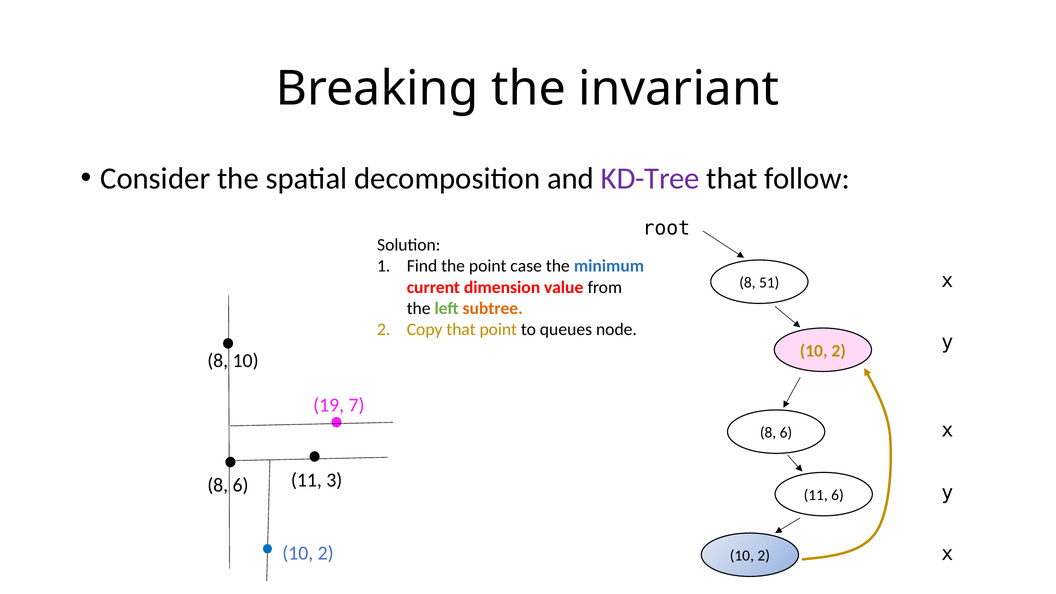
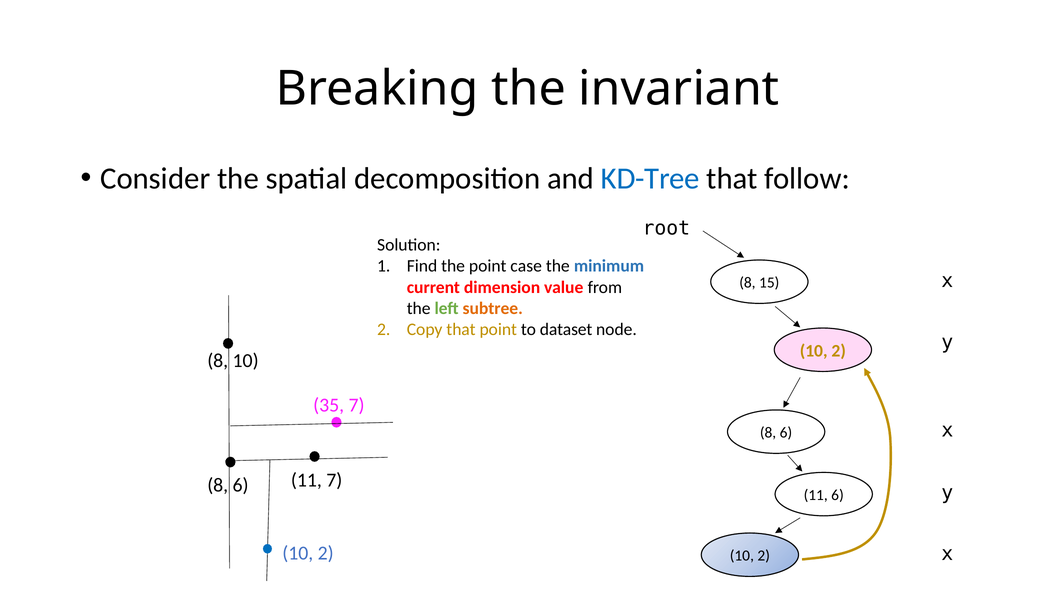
KD-Tree colour: purple -> blue (650, 179)
51: 51 -> 15 (769, 283)
queues: queues -> dataset (566, 329)
19: 19 -> 35 (329, 405)
11 3: 3 -> 7 (334, 480)
